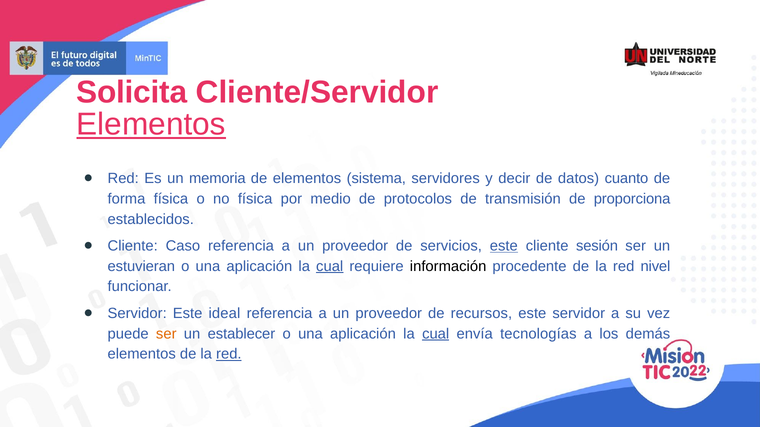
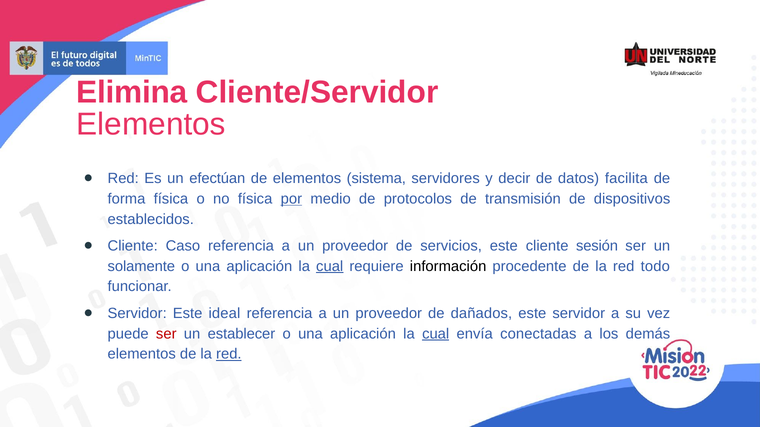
Solicita: Solicita -> Elimina (132, 92)
Elementos underline: present -> none (151, 125)
memoria: memoria -> efectúan (217, 179)
cuanto: cuanto -> facilita (626, 179)
por underline: none -> present (291, 199)
proporciona: proporciona -> dispositivos (632, 199)
este underline: present -> none (504, 246)
estuvieran: estuvieran -> solamente (141, 267)
nivel: nivel -> todo (655, 267)
recursos: recursos -> dañados (481, 314)
ser colour: orange -> red (166, 334)
tecnologías: tecnologías -> conectadas (538, 334)
